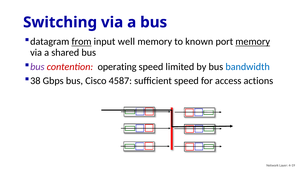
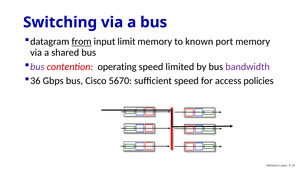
well: well -> limit (126, 41)
memory underline: present -> none (253, 41)
bandwidth colour: blue -> purple (248, 66)
38: 38 -> 36 (35, 81)
4587: 4587 -> 5670 (120, 81)
actions: actions -> policies (258, 81)
